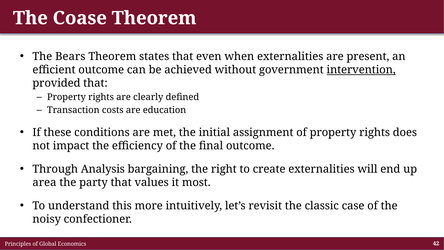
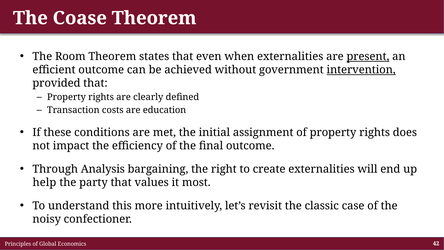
Bears: Bears -> Room (70, 57)
present underline: none -> present (368, 57)
area: area -> help (44, 182)
